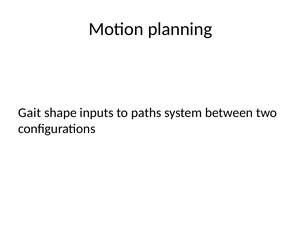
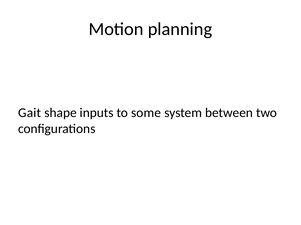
paths: paths -> some (146, 113)
